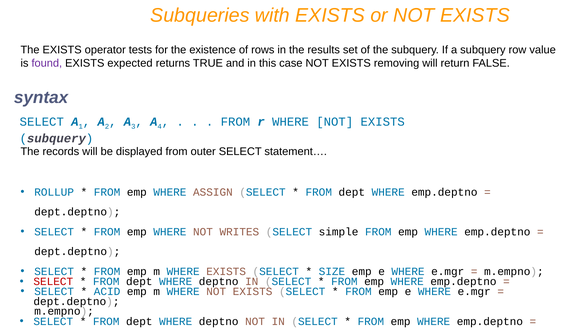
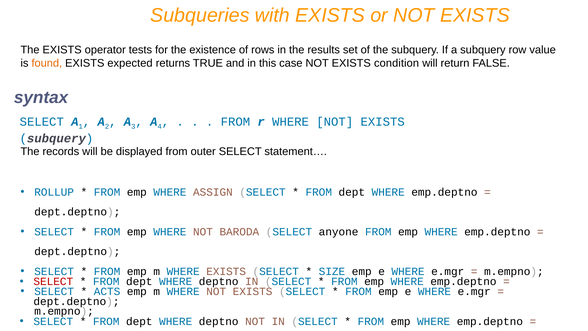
found colour: purple -> orange (47, 63)
removing: removing -> condition (397, 63)
WRITES: WRITES -> BARODA (239, 232)
simple: simple -> anyone (339, 232)
ACID: ACID -> ACTS (107, 291)
